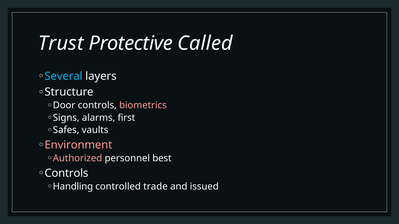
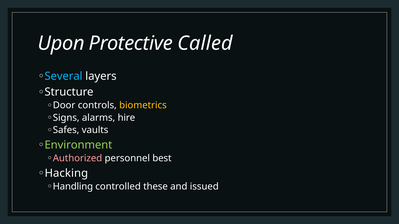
Trust: Trust -> Upon (61, 43)
biometrics colour: pink -> yellow (143, 106)
first: first -> hire (126, 118)
Environment colour: pink -> light green (78, 145)
Controls: Controls -> Hacking (66, 174)
trade: trade -> these (156, 187)
